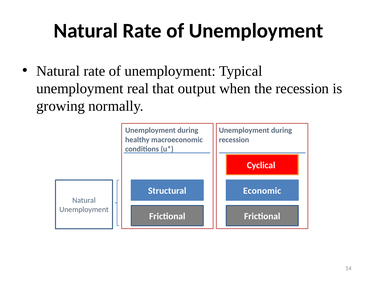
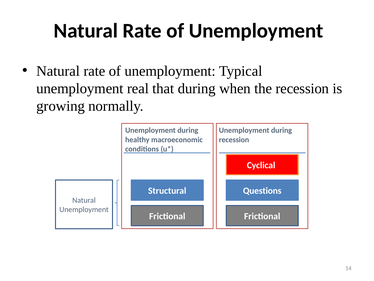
that output: output -> during (197, 88)
Economic: Economic -> Questions (262, 190)
